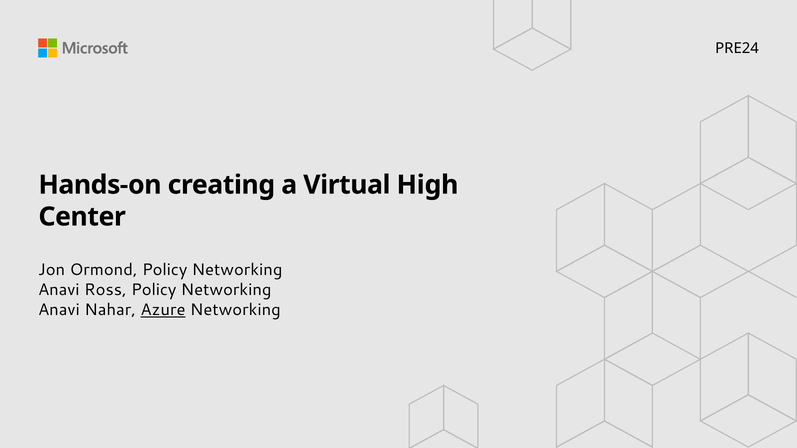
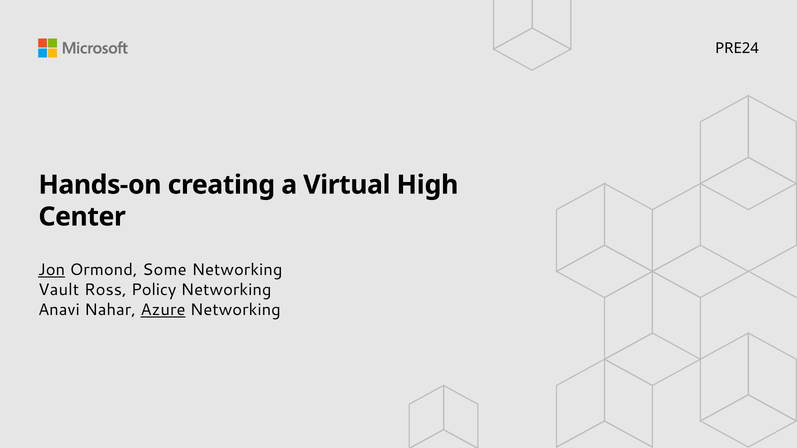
Jon underline: none -> present (52, 270)
Ormond Policy: Policy -> Some (165, 270)
Anavi: Anavi -> Vault (59, 290)
